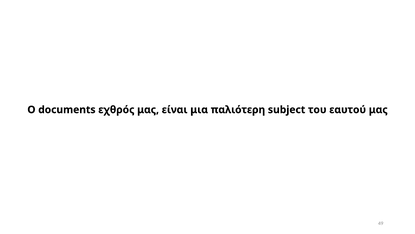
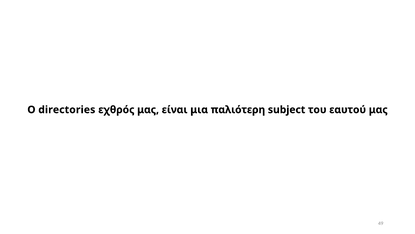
documents: documents -> directories (67, 109)
